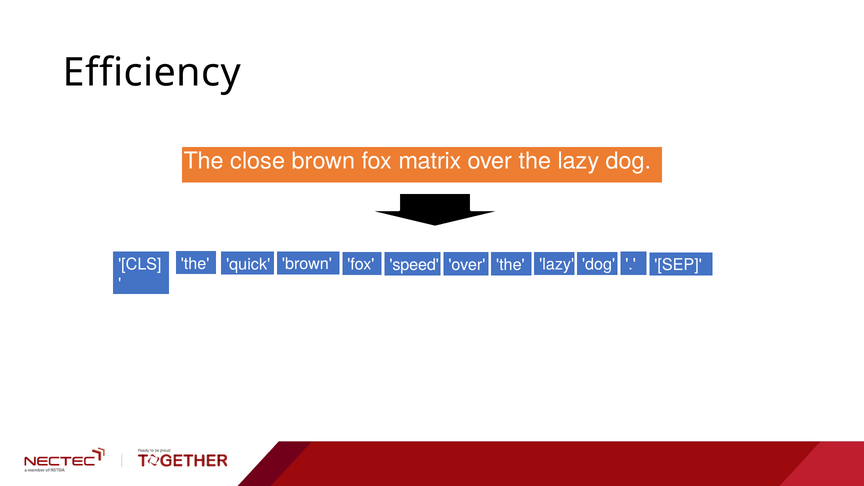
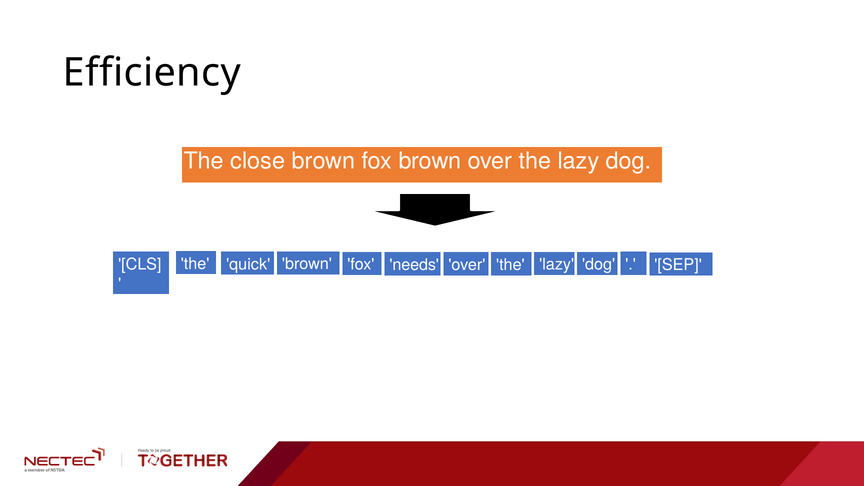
fox matrix: matrix -> brown (430, 161)
speed: speed -> needs (414, 265)
